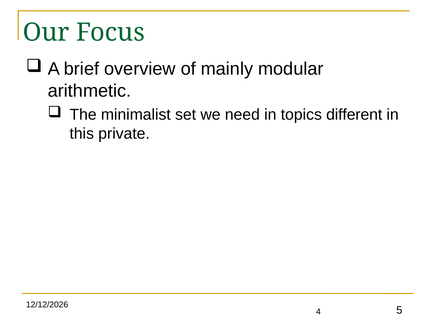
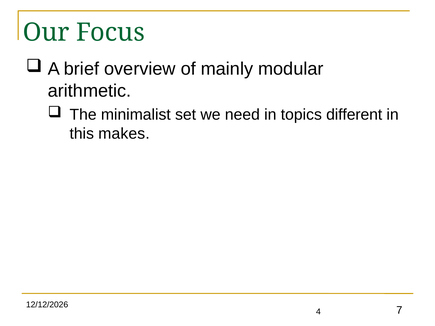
private: private -> makes (124, 134)
5: 5 -> 7 (399, 310)
